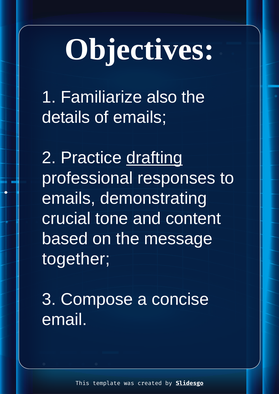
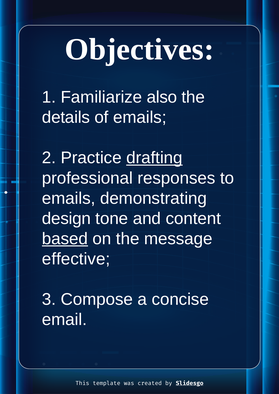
crucial: crucial -> design (66, 219)
based underline: none -> present (65, 239)
together: together -> effective (76, 259)
